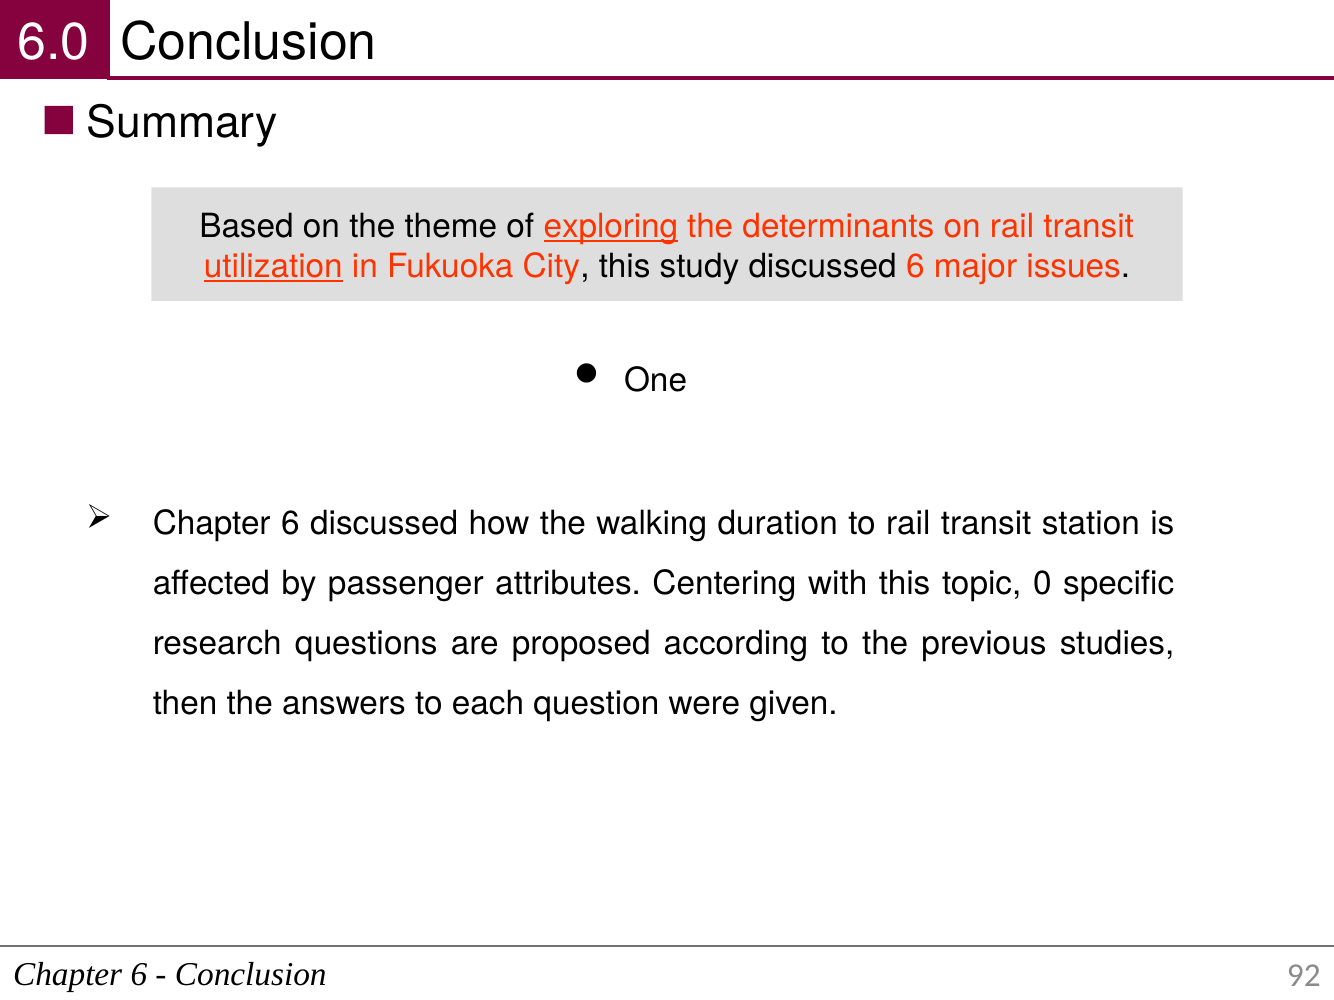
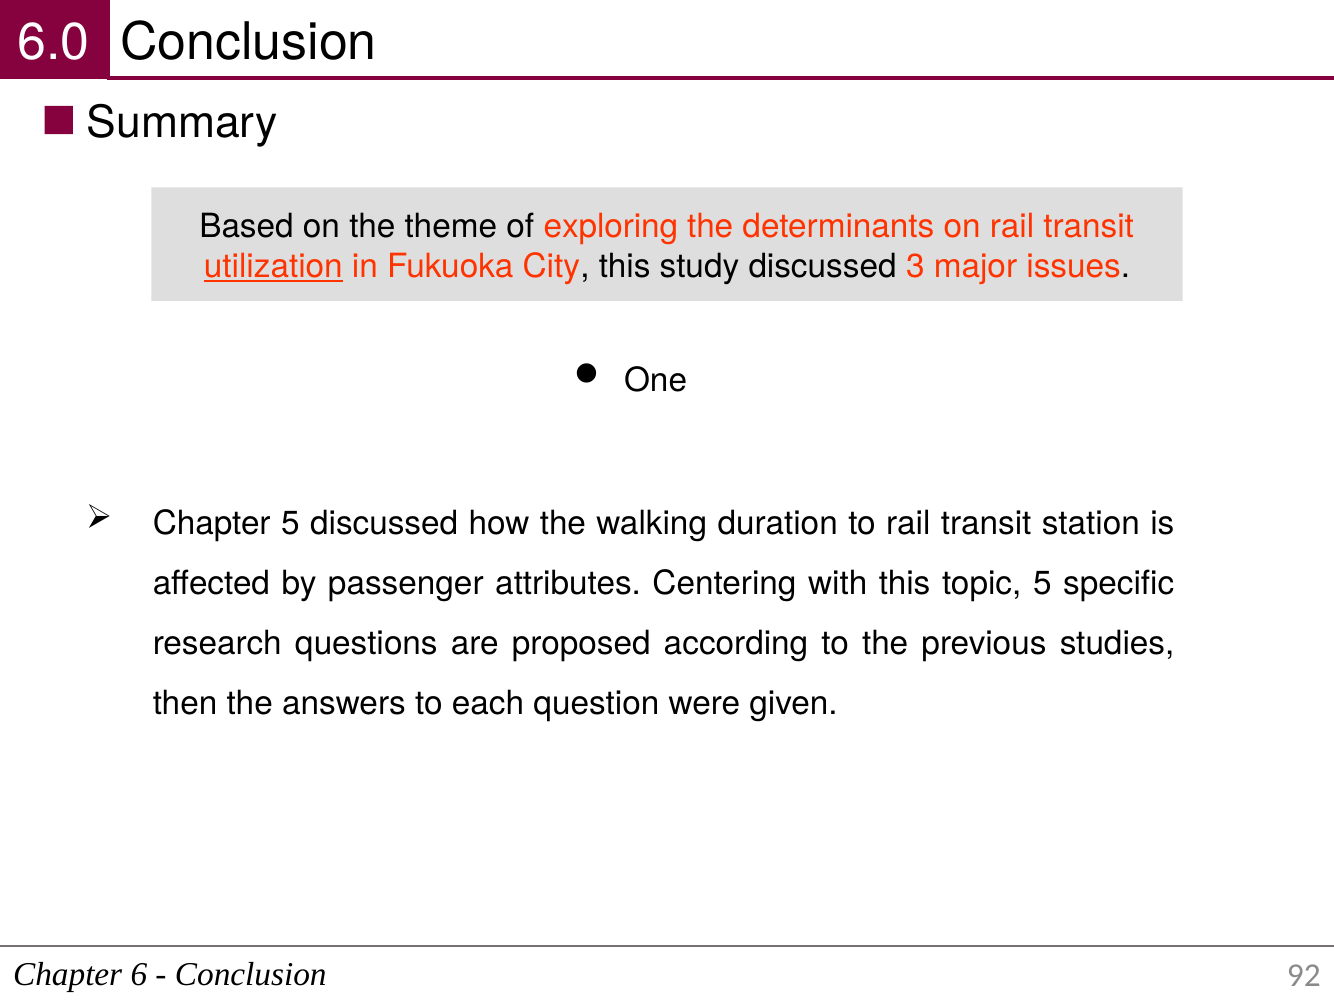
exploring underline: present -> none (611, 227)
discussed 6: 6 -> 3 (915, 267)
6: 6 -> 5 (290, 524)
topic 0: 0 -> 5 (1042, 584)
